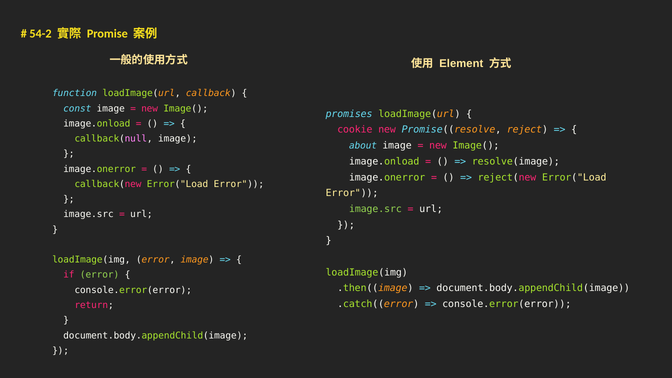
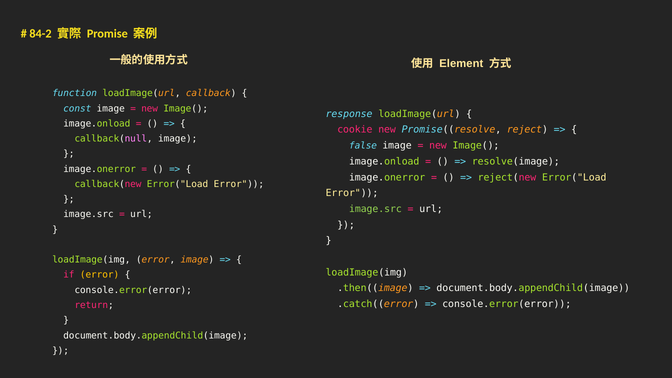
54-2: 54-2 -> 84-2 (41, 34)
promises: promises -> response (349, 114)
about: about -> false (363, 146)
error colour: light green -> yellow (100, 275)
